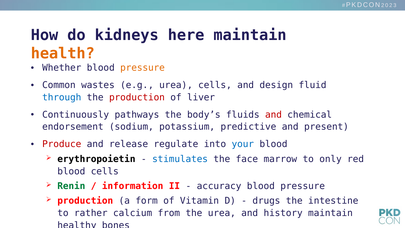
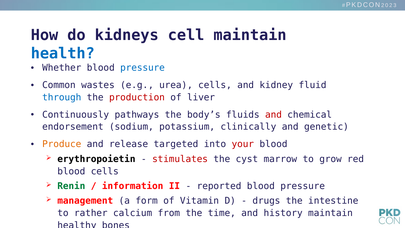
here: here -> cell (186, 35)
health colour: orange -> blue (63, 53)
pressure colour: orange -> blue (143, 68)
design: design -> kidney (276, 85)
predictive: predictive -> clinically (248, 127)
present: present -> genetic (326, 127)
Produce colour: red -> orange (62, 144)
regulate: regulate -> targeted (176, 144)
your colour: blue -> red (243, 144)
stimulates colour: blue -> red (180, 159)
face: face -> cyst (247, 159)
only: only -> grow (331, 159)
accuracy: accuracy -> reported (219, 186)
production: production -> management (85, 201)
the urea: urea -> time (222, 213)
